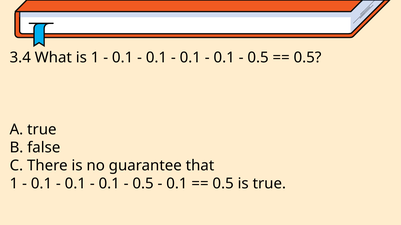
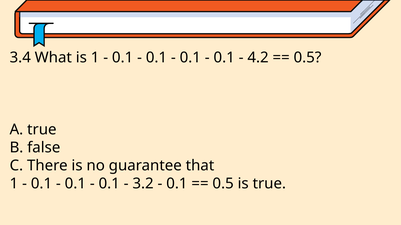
0.5: 0.5 -> 4.2 (258, 58)
0.5: 0.5 -> 3.2 (143, 184)
